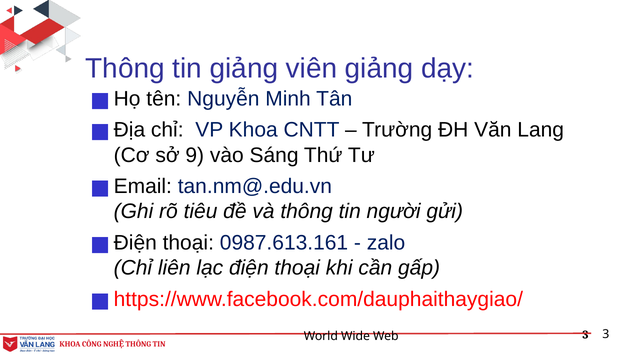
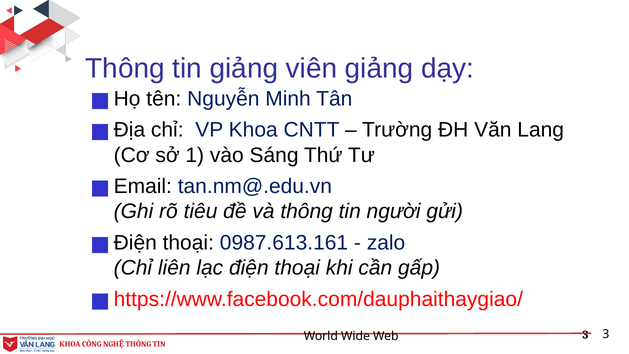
9: 9 -> 1 (195, 155)
